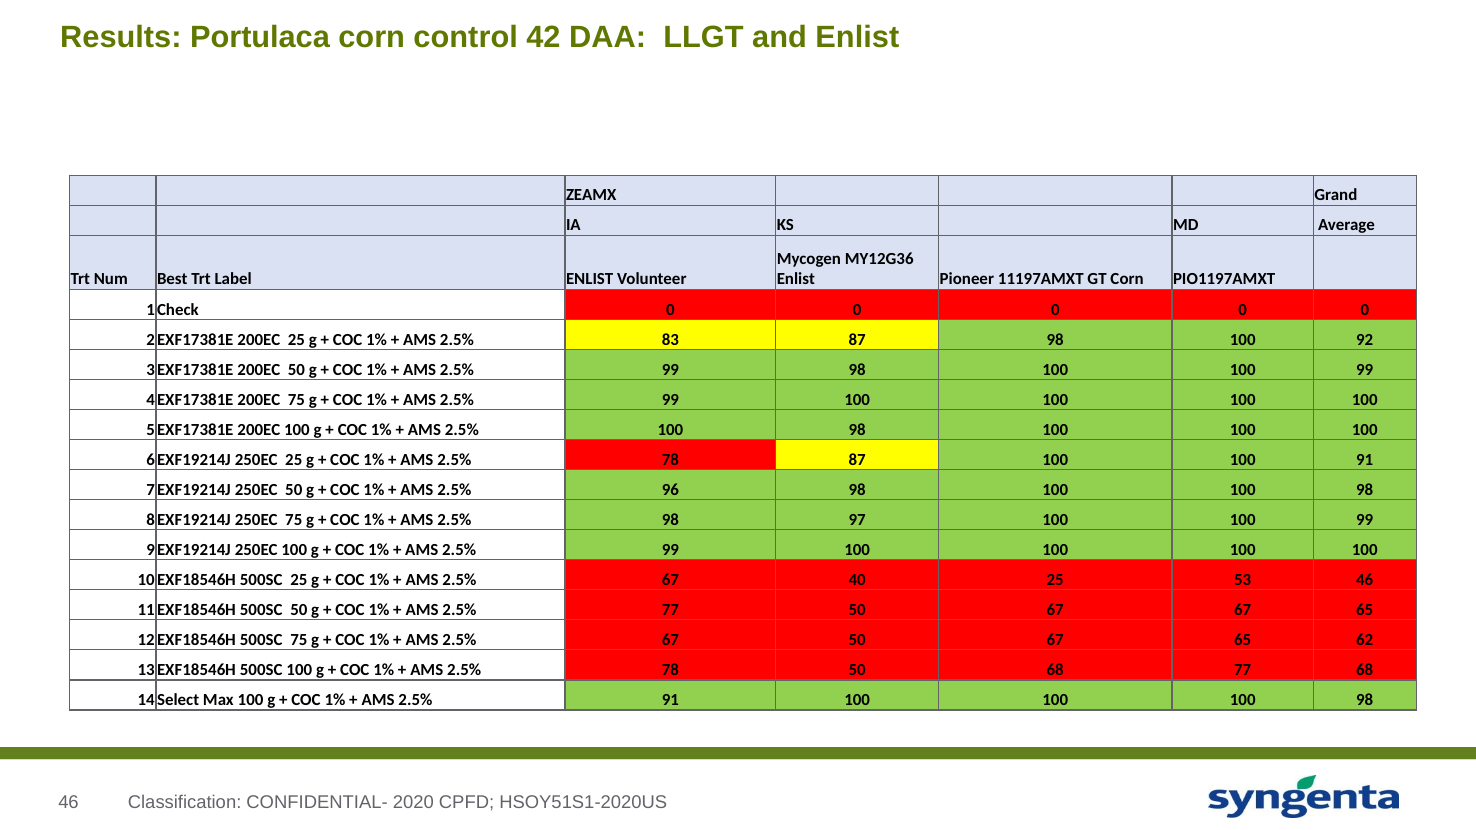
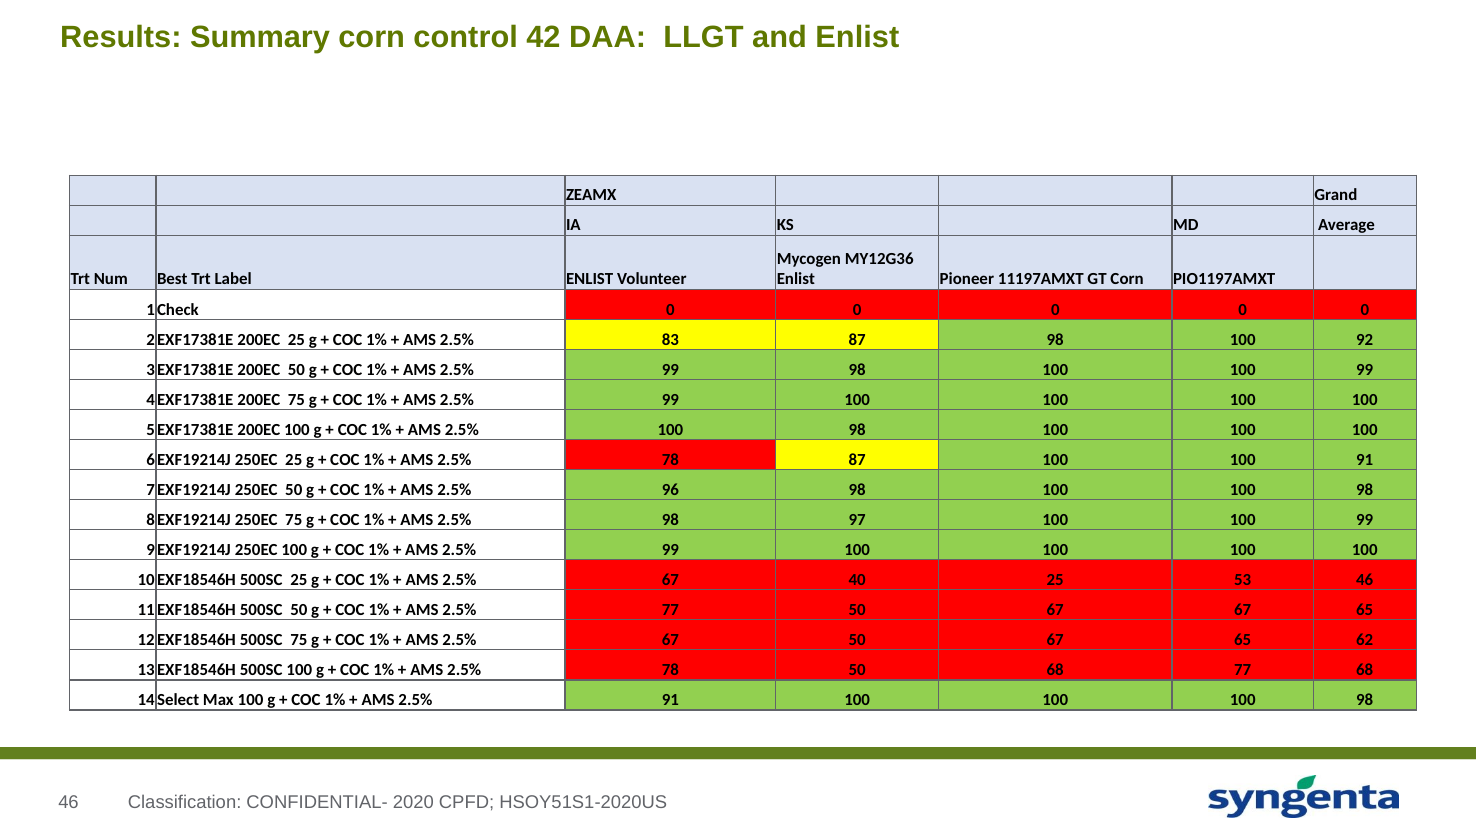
Portulaca: Portulaca -> Summary (260, 37)
